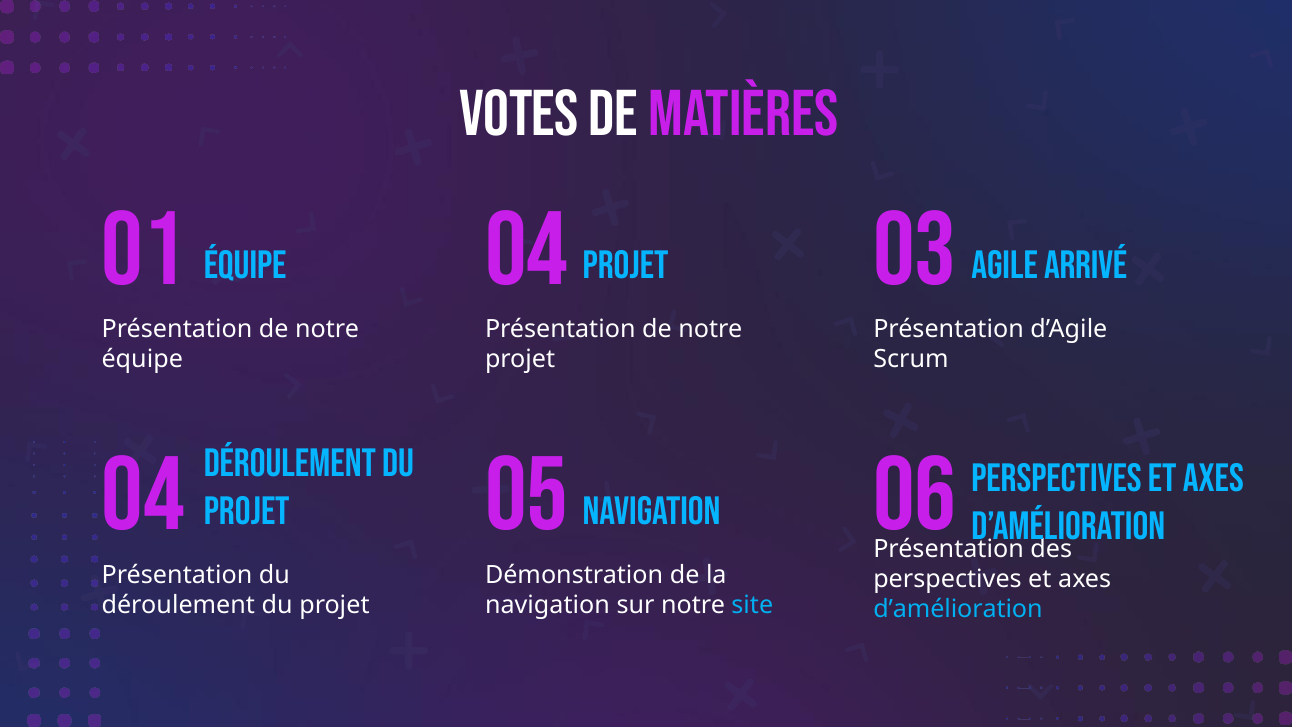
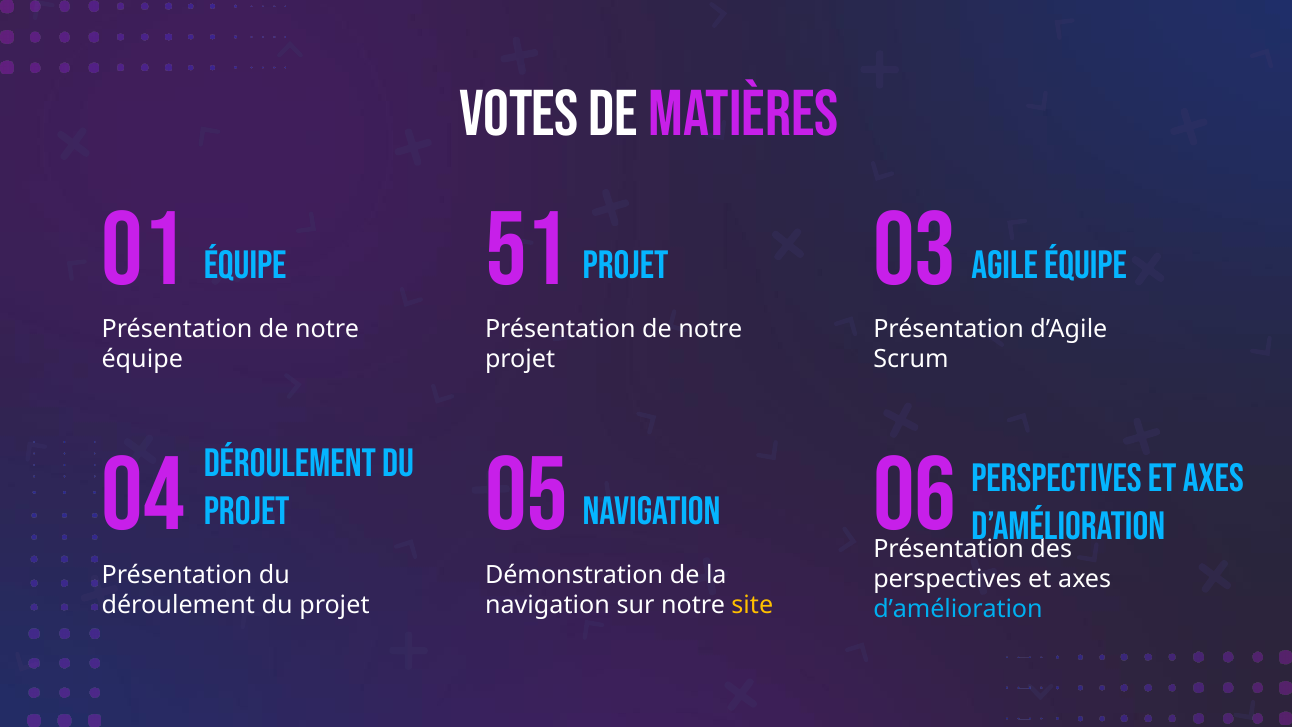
équipe 04: 04 -> 51 (527, 250)
AgilE Arrivé: Arrivé -> Équipe (1086, 265)
site colour: light blue -> yellow (752, 605)
